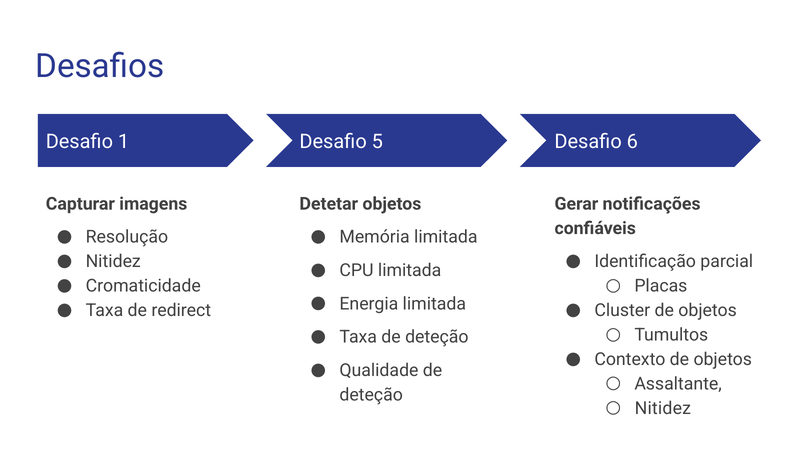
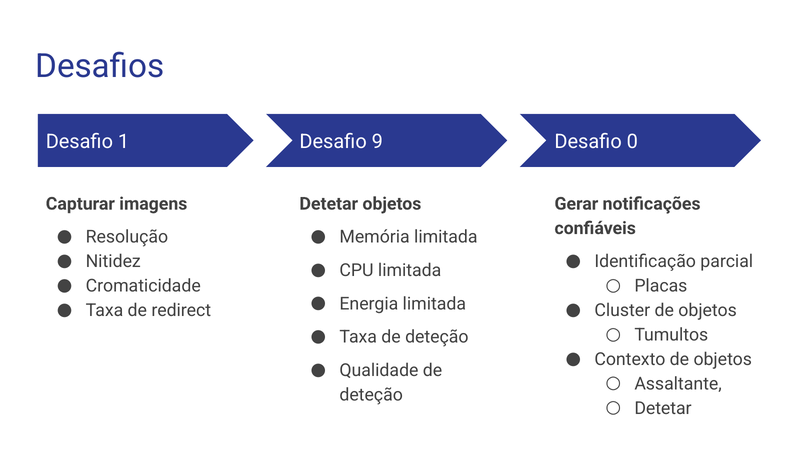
5: 5 -> 9 (377, 142)
6: 6 -> 0 (632, 142)
Nitidez: Nitidez -> Detetar (663, 409)
